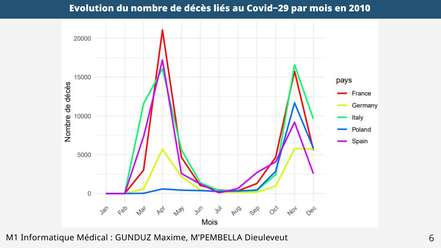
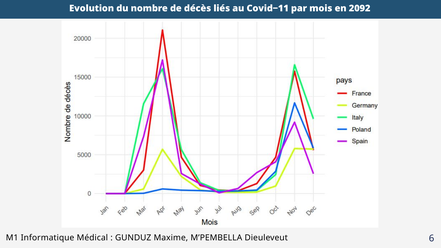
Covid−29: Covid−29 -> Covid−11 (268, 9)
2010: 2010 -> 2092 (360, 9)
